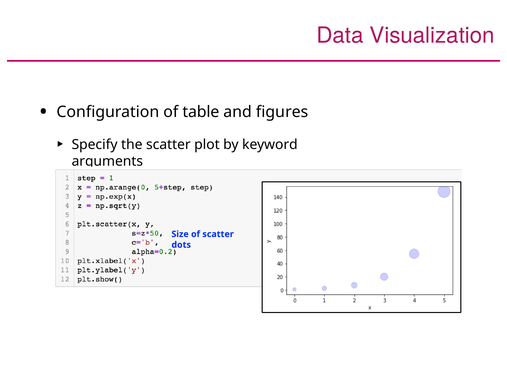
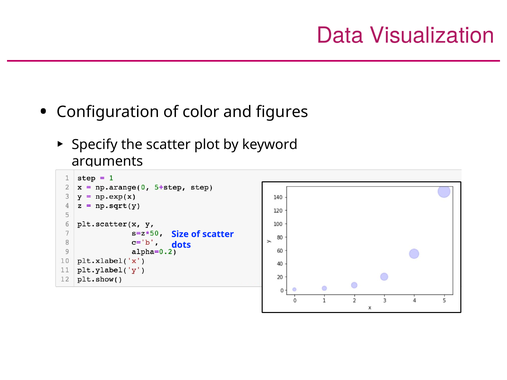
table: table -> color (201, 112)
